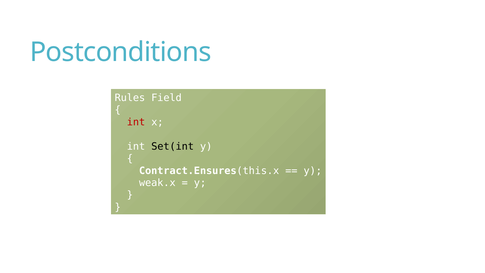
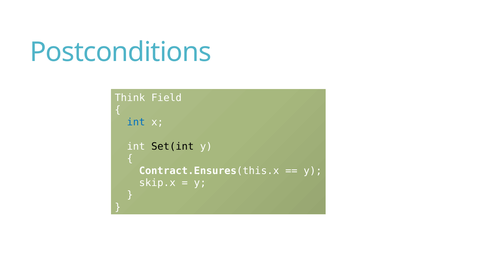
Rules: Rules -> Think (130, 98)
int colour: red -> blue (136, 122)
weak.x: weak.x -> skip.x (157, 183)
